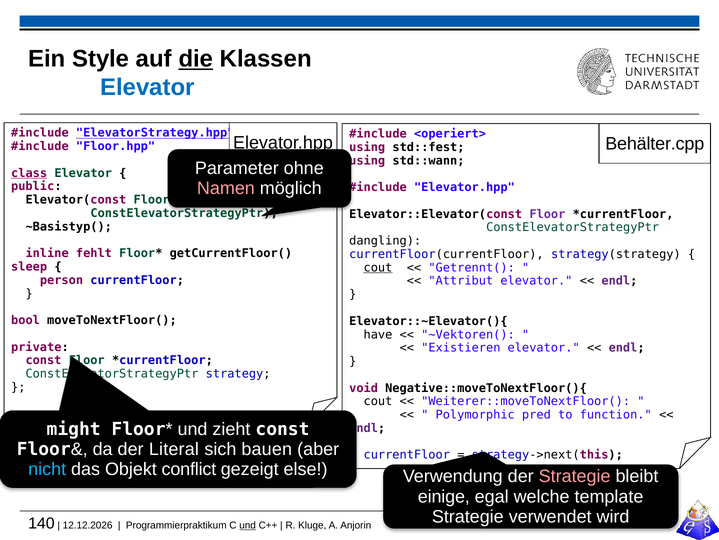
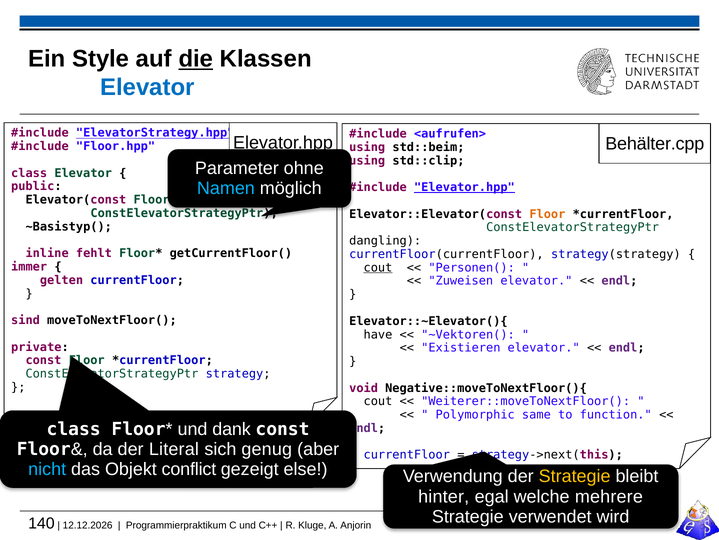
<operiert>: <operiert> -> <aufrufen> (450, 134)
std::fest: std::fest -> std::beim (428, 147)
std::wann: std::wann -> std::clip (428, 160)
class underline: present -> none (29, 173)
Namen colour: pink -> light blue (226, 188)
Elevator.hpp underline: none -> present (464, 187)
Floor colour: purple -> orange (547, 214)
sleep: sleep -> immer (29, 266)
Getrennt(: Getrennt( -> Personen( (472, 267)
person: person -> gelten (62, 280)
Attribut: Attribut -> Zuweisen (461, 281)
bool: bool -> sind (26, 320)
pred: pred -> same (536, 414)
might: might -> class (74, 429)
zieht: zieht -> dank (232, 429)
bauen: bauen -> genug (267, 449)
Strategie colour: pink -> yellow (575, 476)
einige: einige -> hinter (444, 496)
template: template -> mehrere (609, 496)
und underline: present -> none (248, 525)
